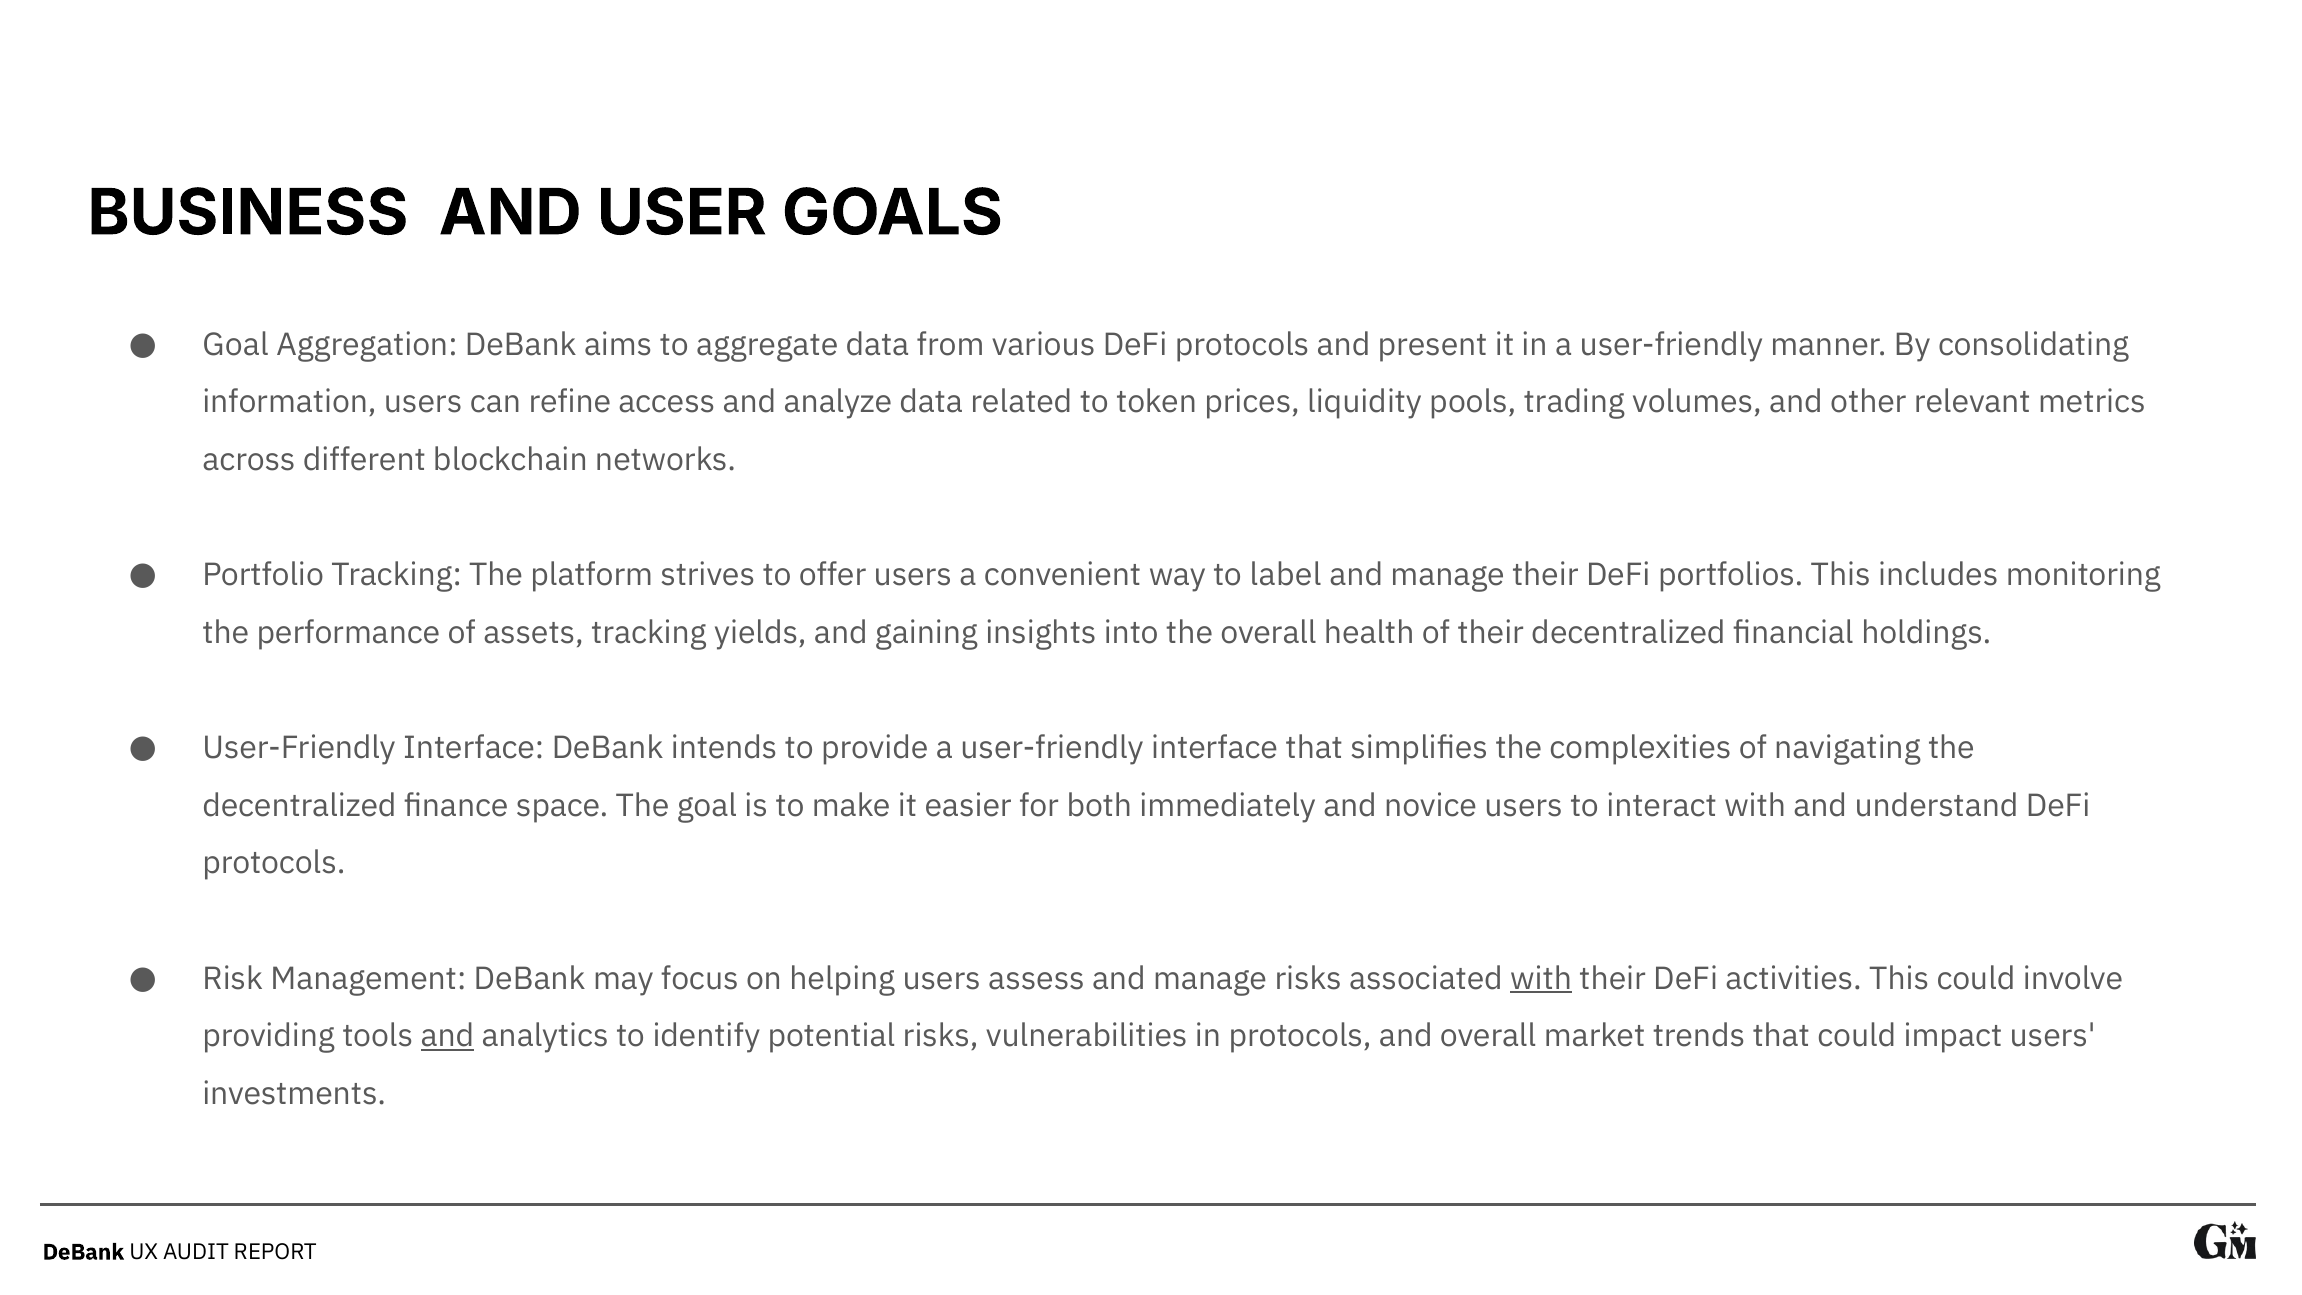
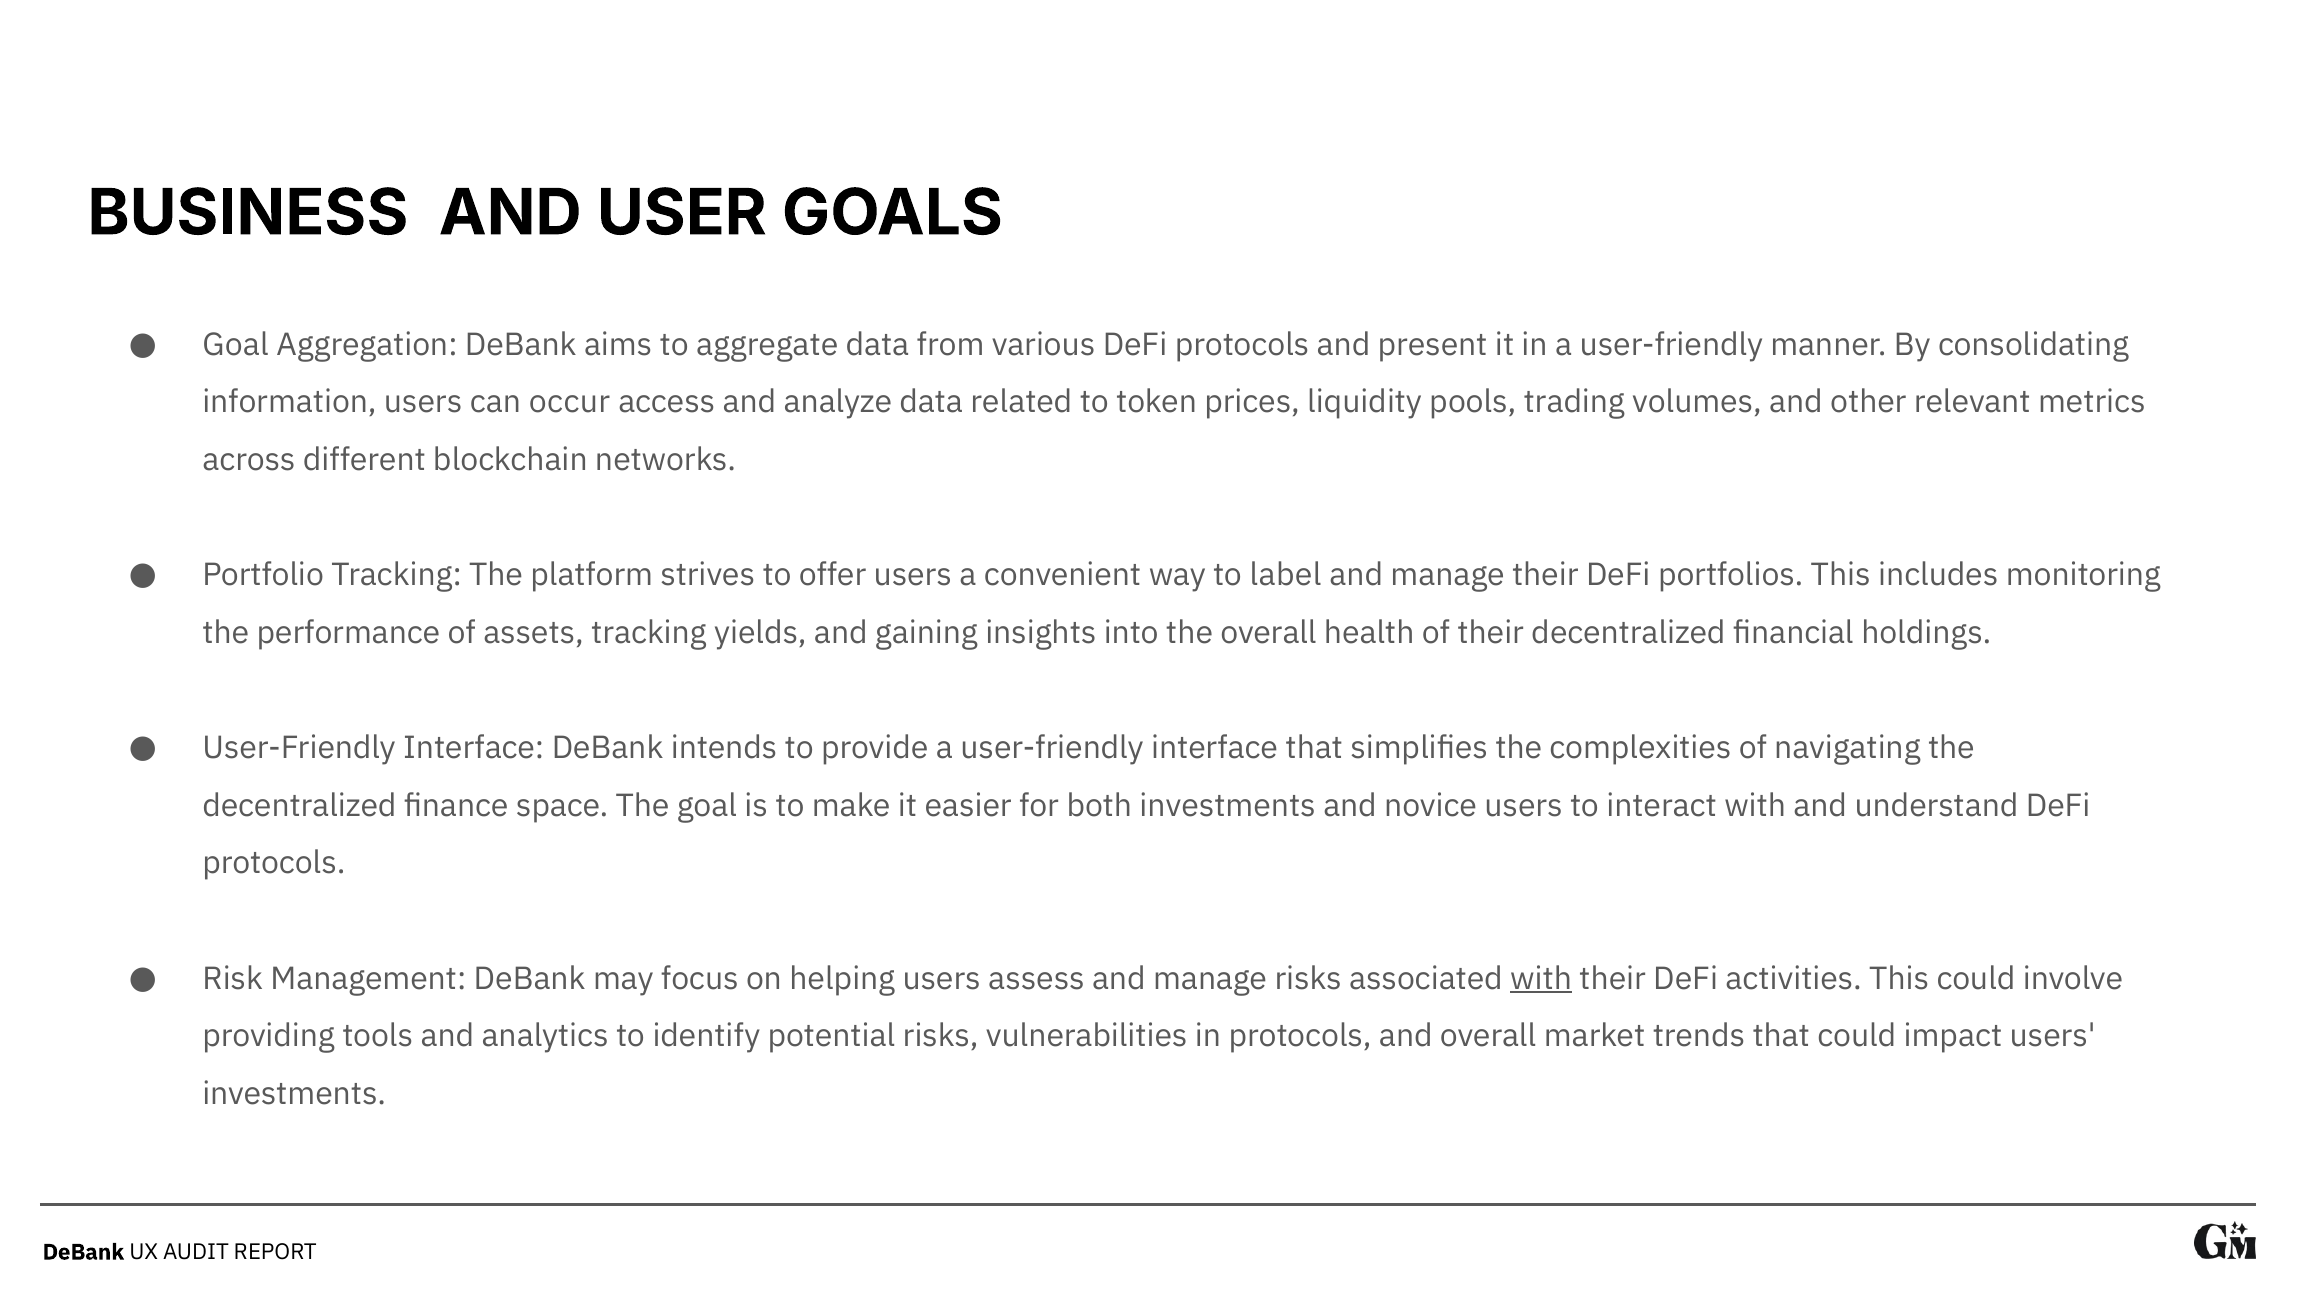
refine: refine -> occur (570, 402)
both immediately: immediately -> investments (1228, 806)
and underline: present -> none (447, 1036)
